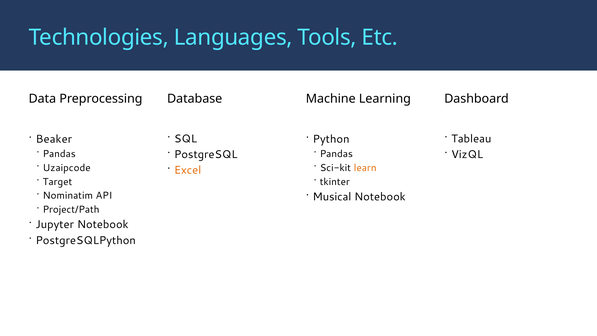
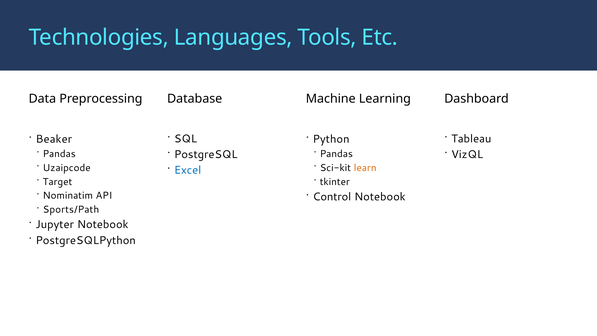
Excel colour: orange -> blue (188, 170)
Musical: Musical -> Control (332, 197)
Project/Path: Project/Path -> Sports/Path (71, 209)
